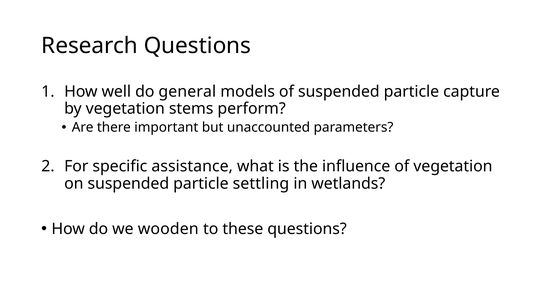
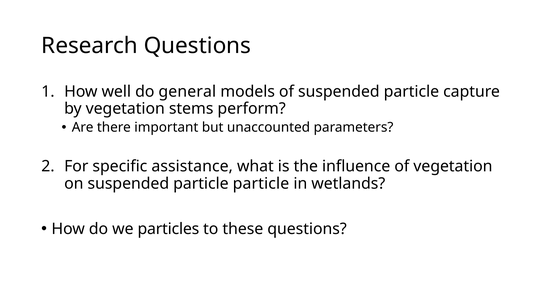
particle settling: settling -> particle (261, 183)
wooden: wooden -> particles (168, 229)
